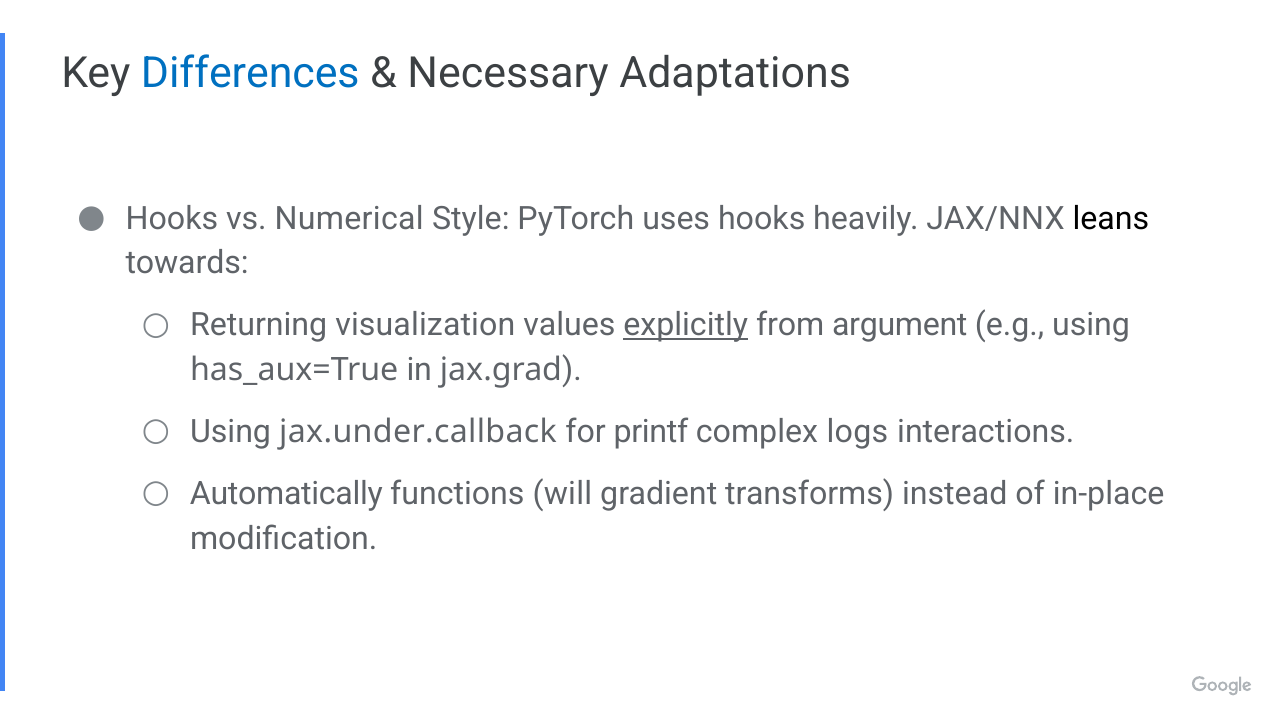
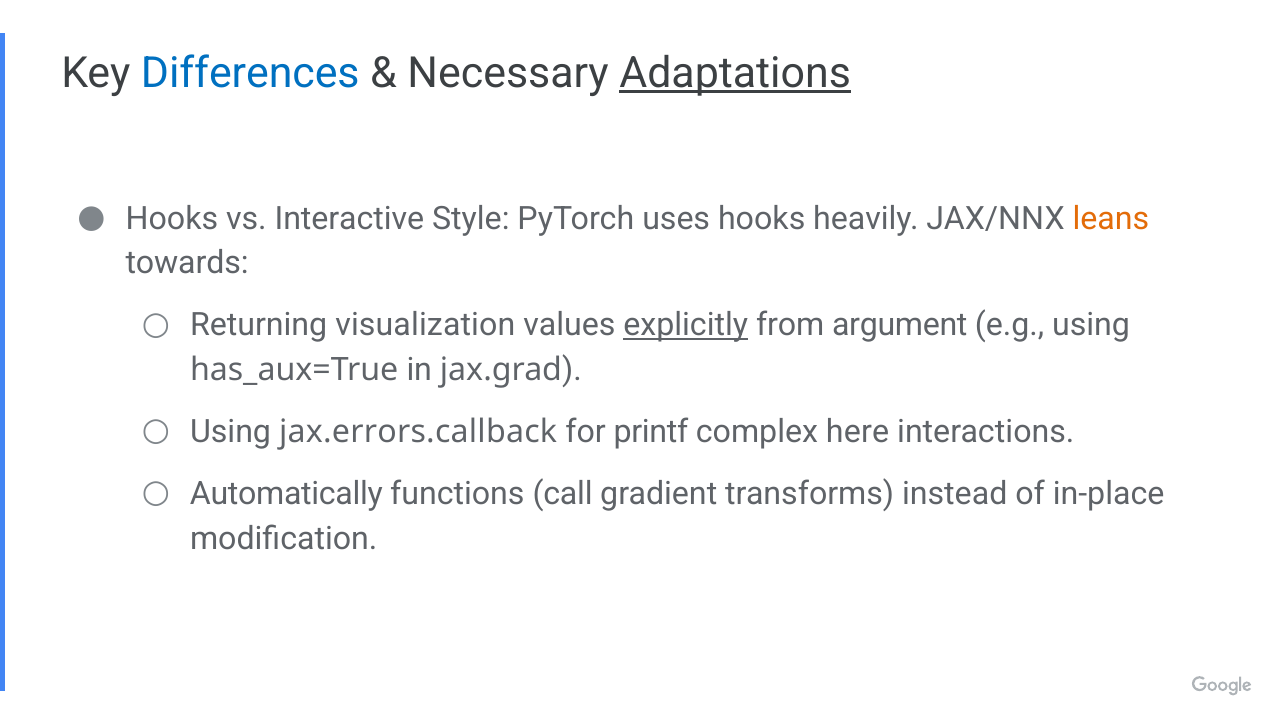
Adaptations underline: none -> present (735, 73)
Numerical: Numerical -> Interactive (349, 219)
leans colour: black -> orange (1111, 219)
jax.under.callback: jax.under.callback -> jax.errors.callback (418, 432)
logs: logs -> here (858, 432)
will: will -> call (563, 494)
